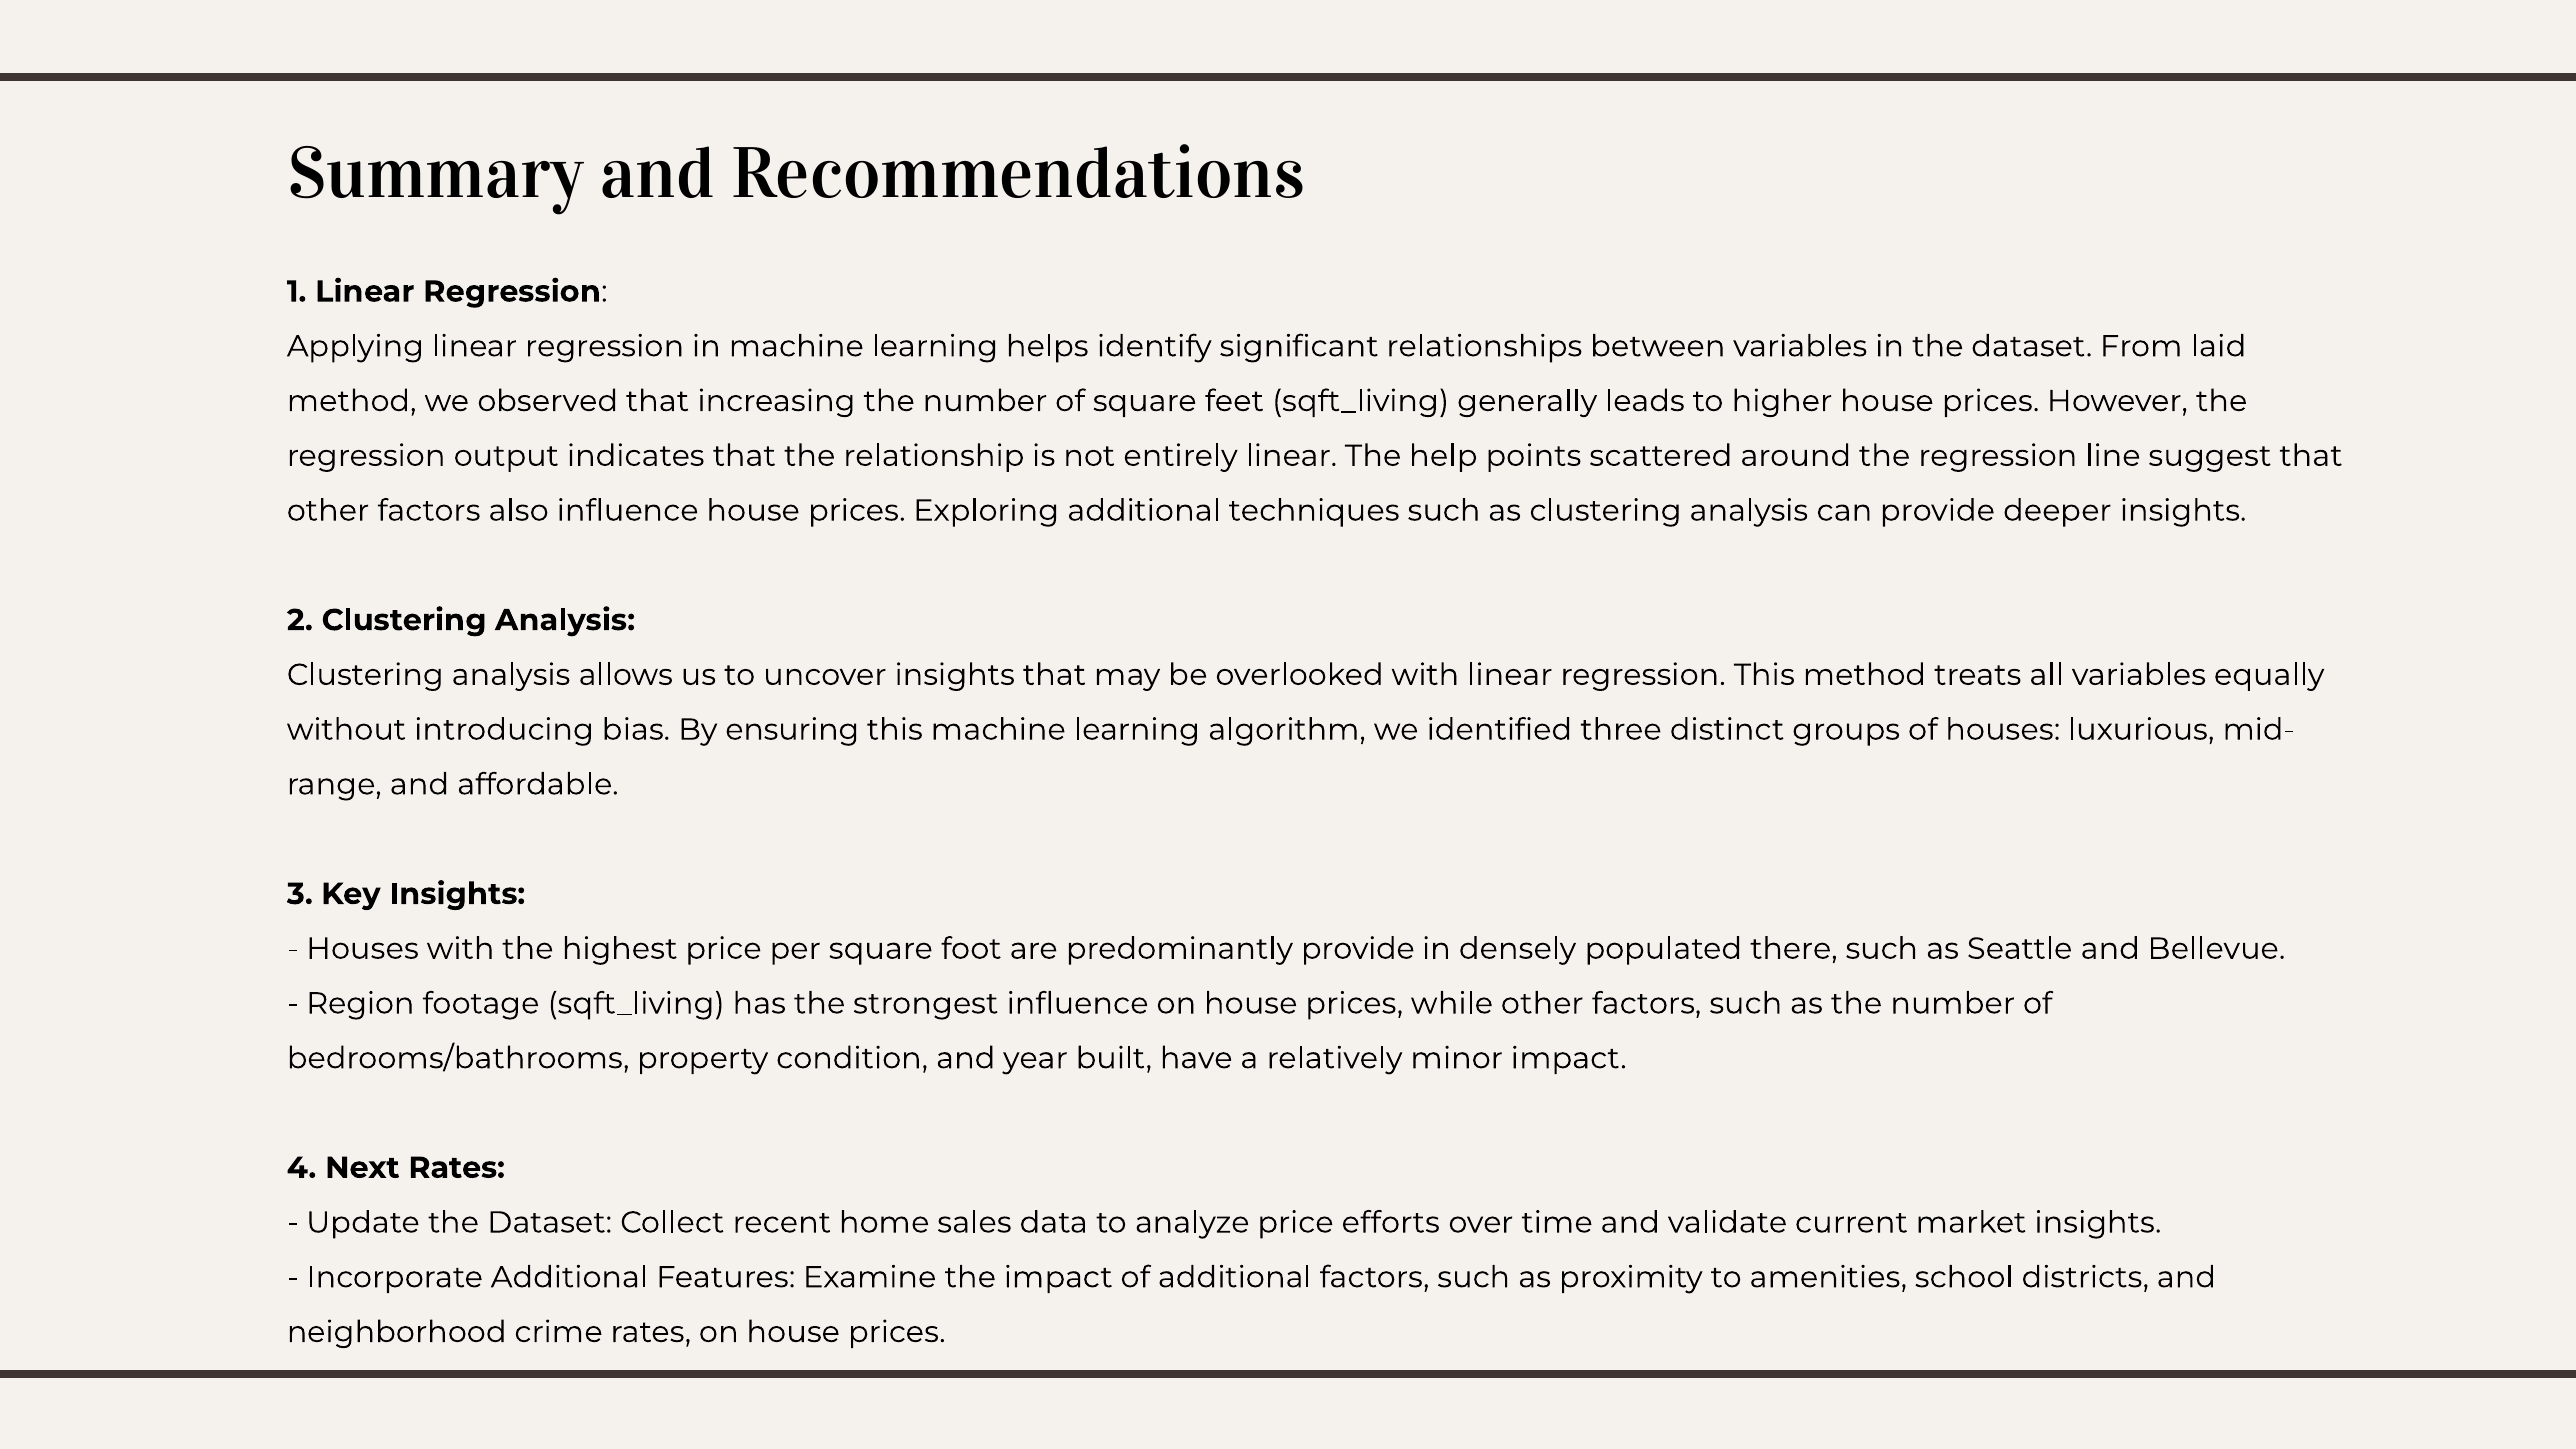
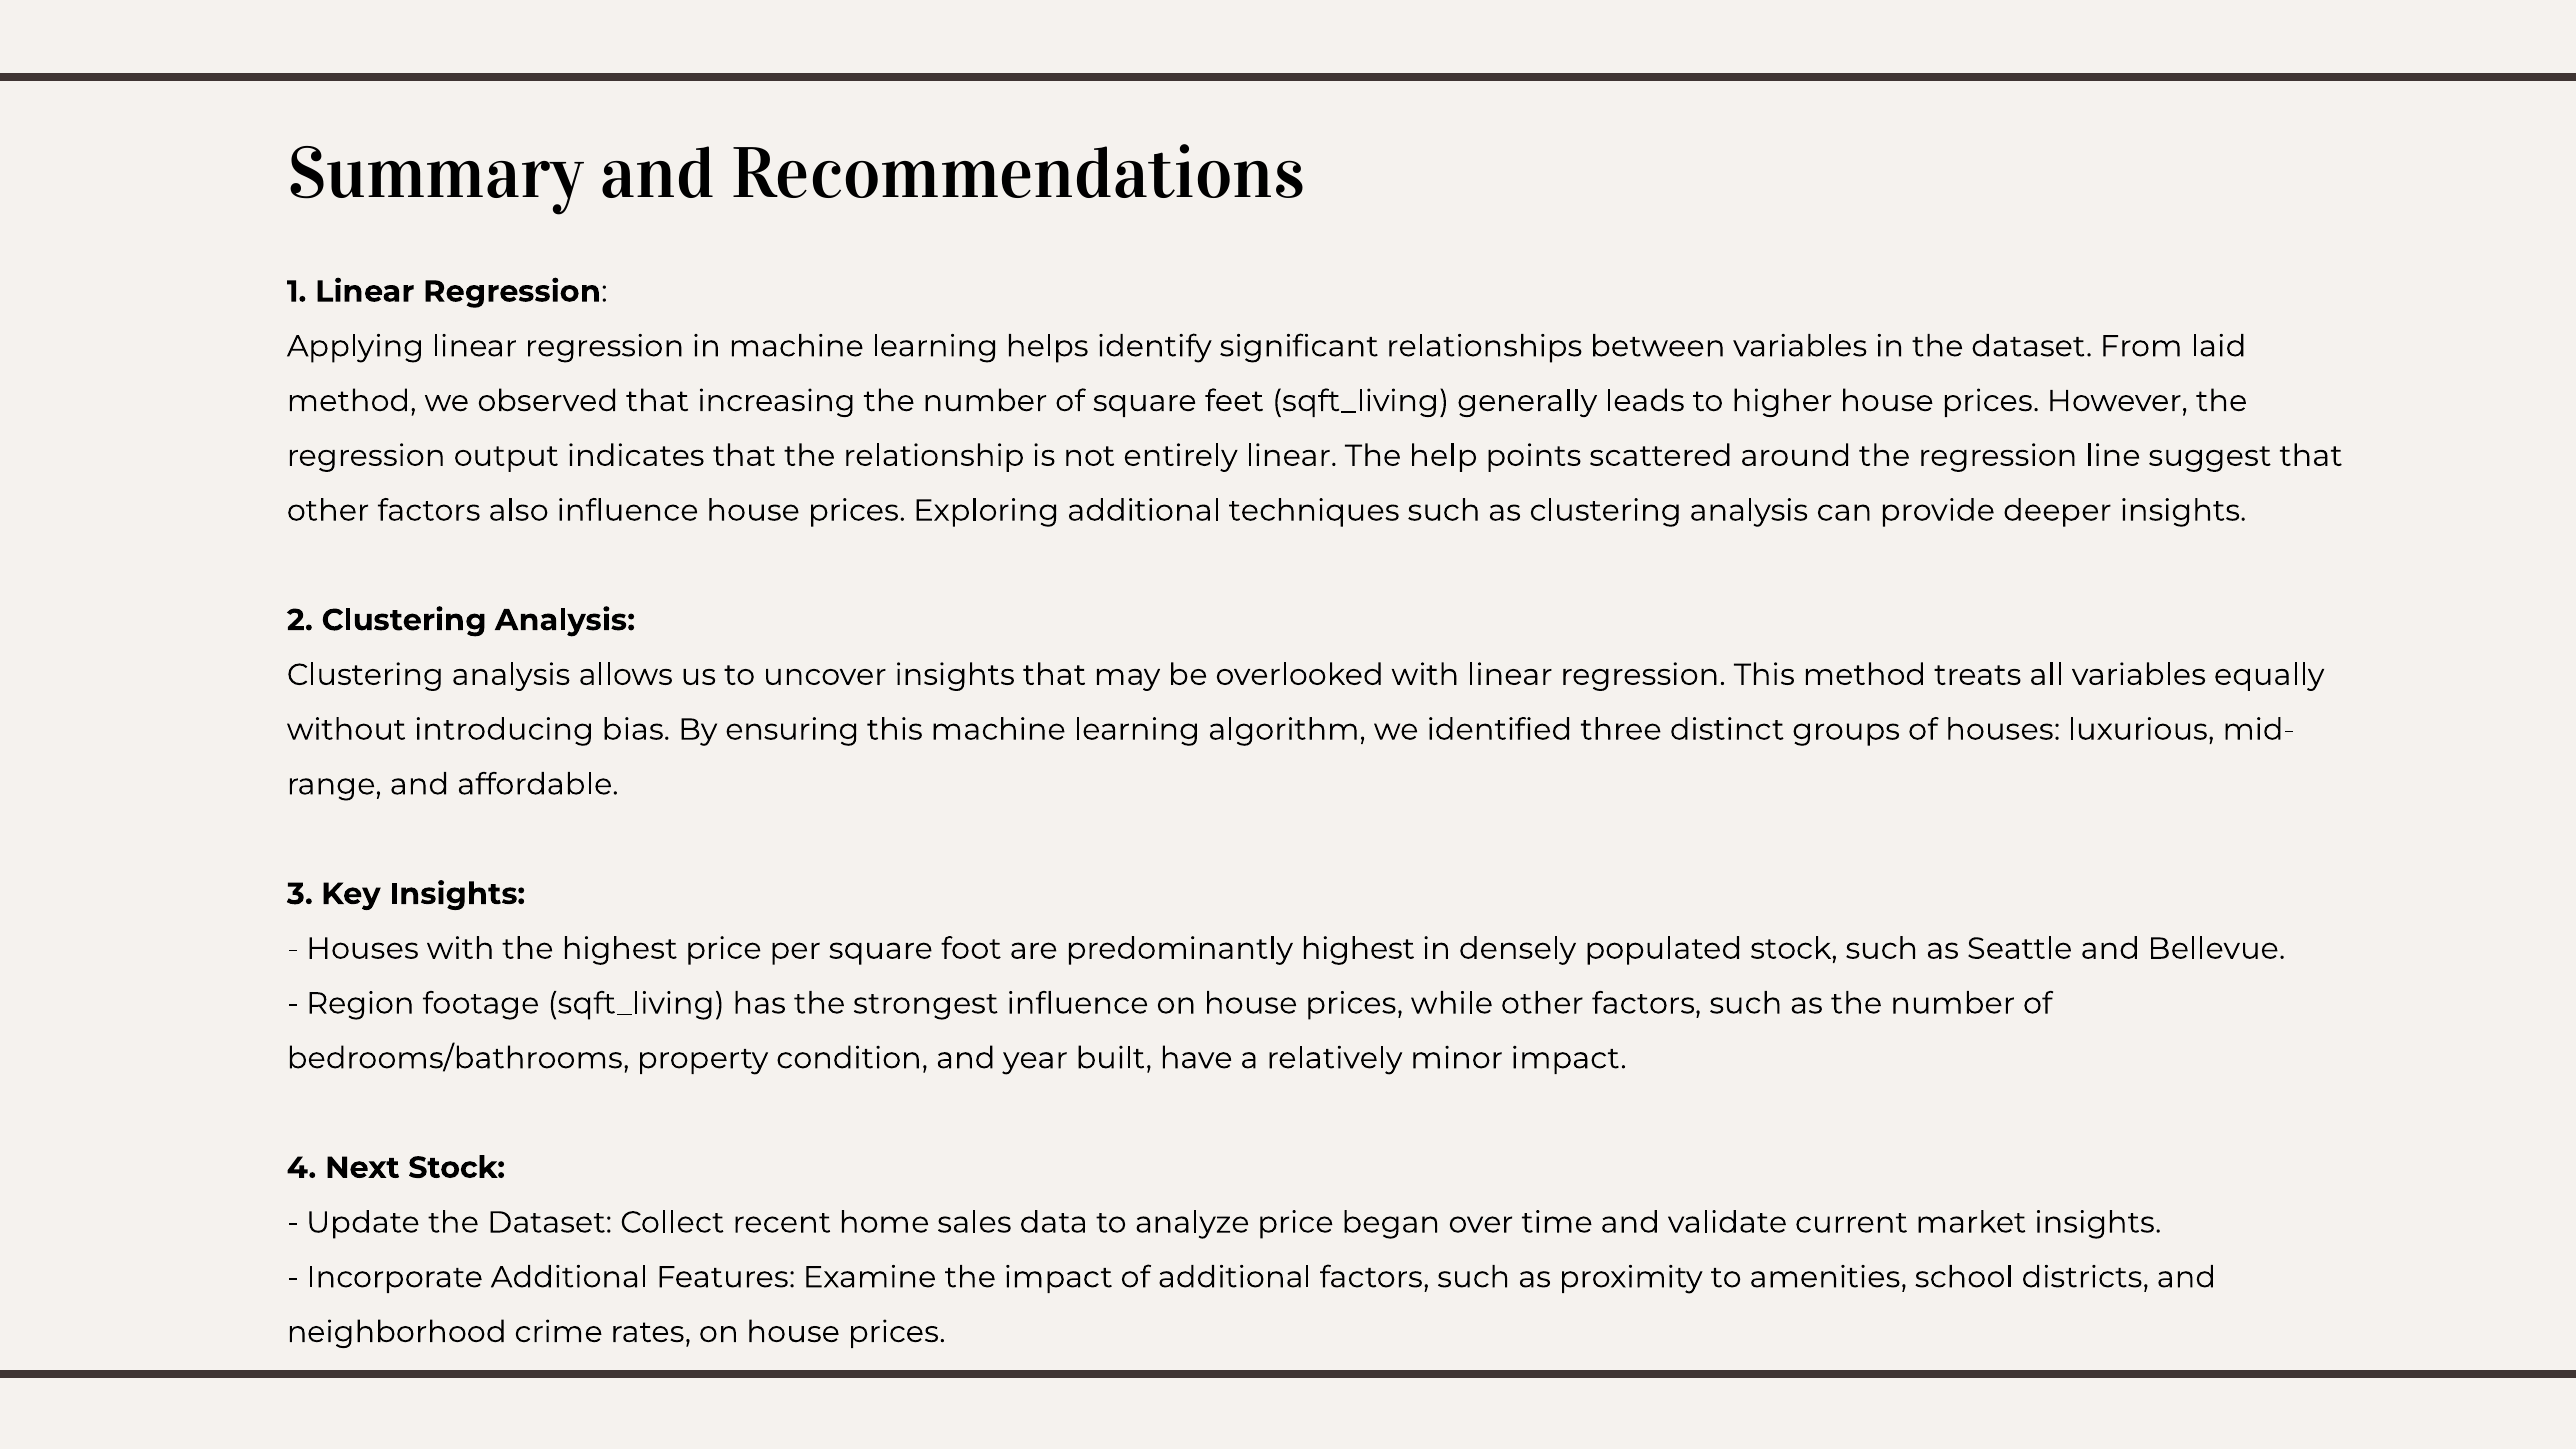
predominantly provide: provide -> highest (1358, 949)
populated there: there -> stock (1794, 949)
Next Rates: Rates -> Stock (457, 1168)
efforts: efforts -> began (1391, 1223)
